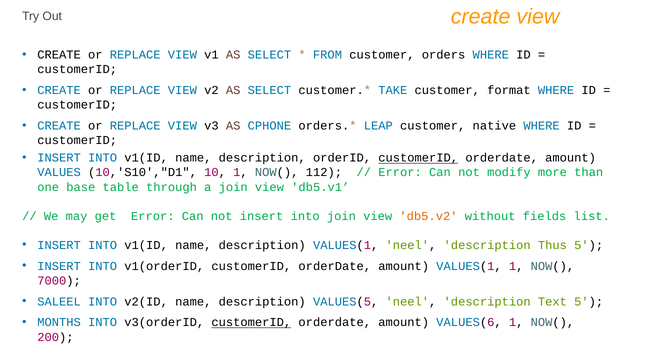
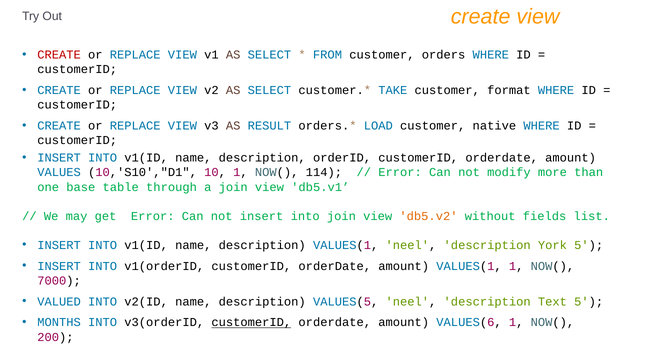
CREATE colour: black -> red (59, 55)
CPHONE: CPHONE -> RESULT (269, 126)
LEAP: LEAP -> LOAD (378, 126)
customerID underline: present -> none (418, 158)
112: 112 -> 114 (324, 172)
Thus: Thus -> York (552, 245)
SALEEL: SALEEL -> VALUED (59, 301)
